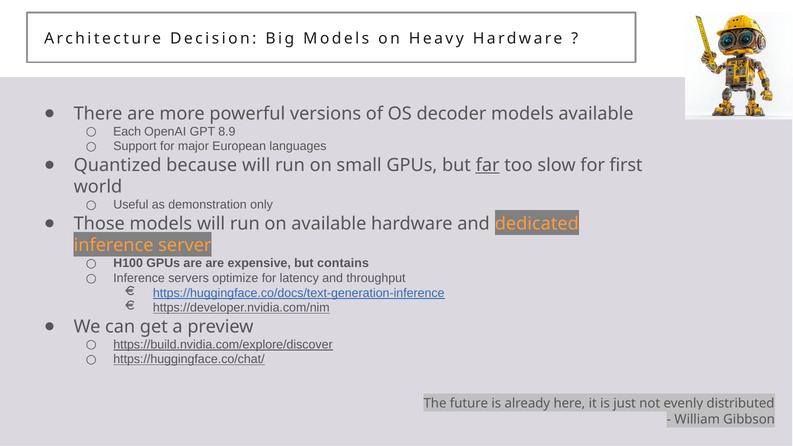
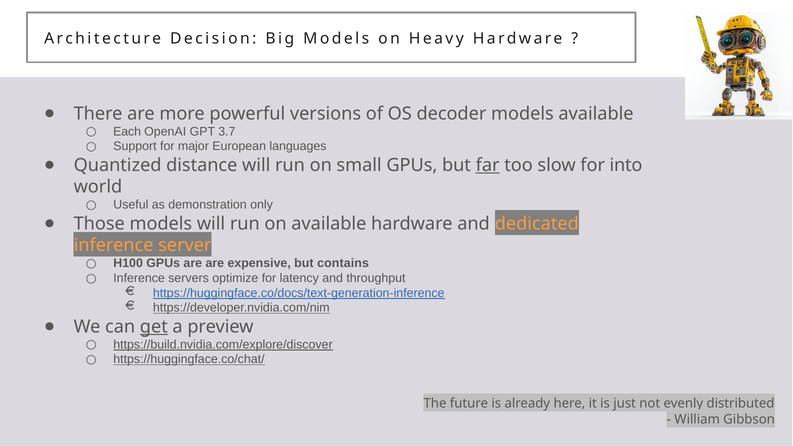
8.9: 8.9 -> 3.7 (227, 131)
because: because -> distance (202, 165)
first: first -> into (626, 165)
get underline: none -> present (154, 327)
